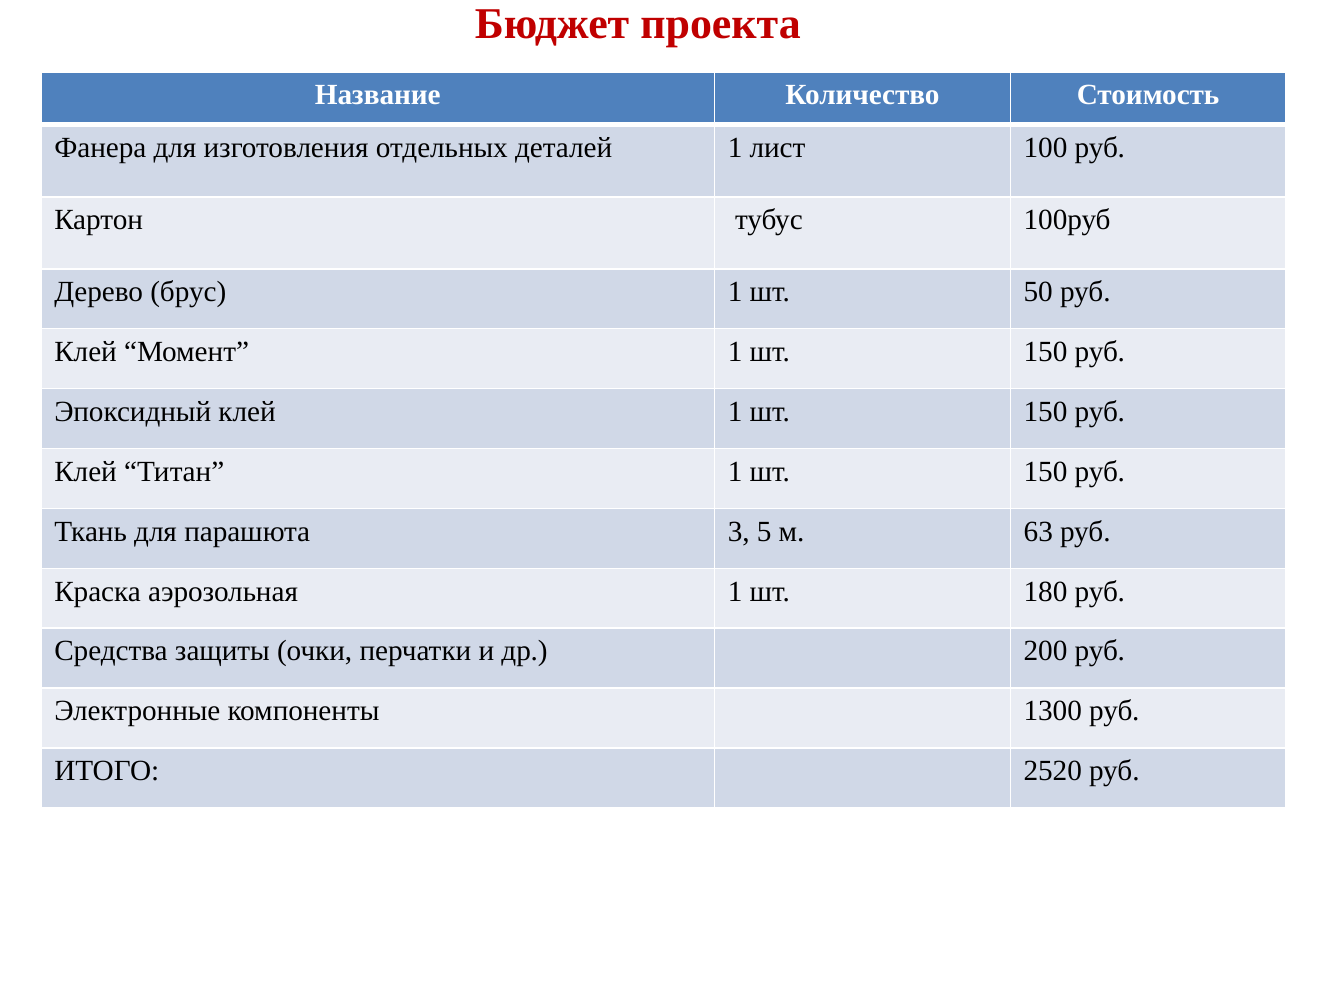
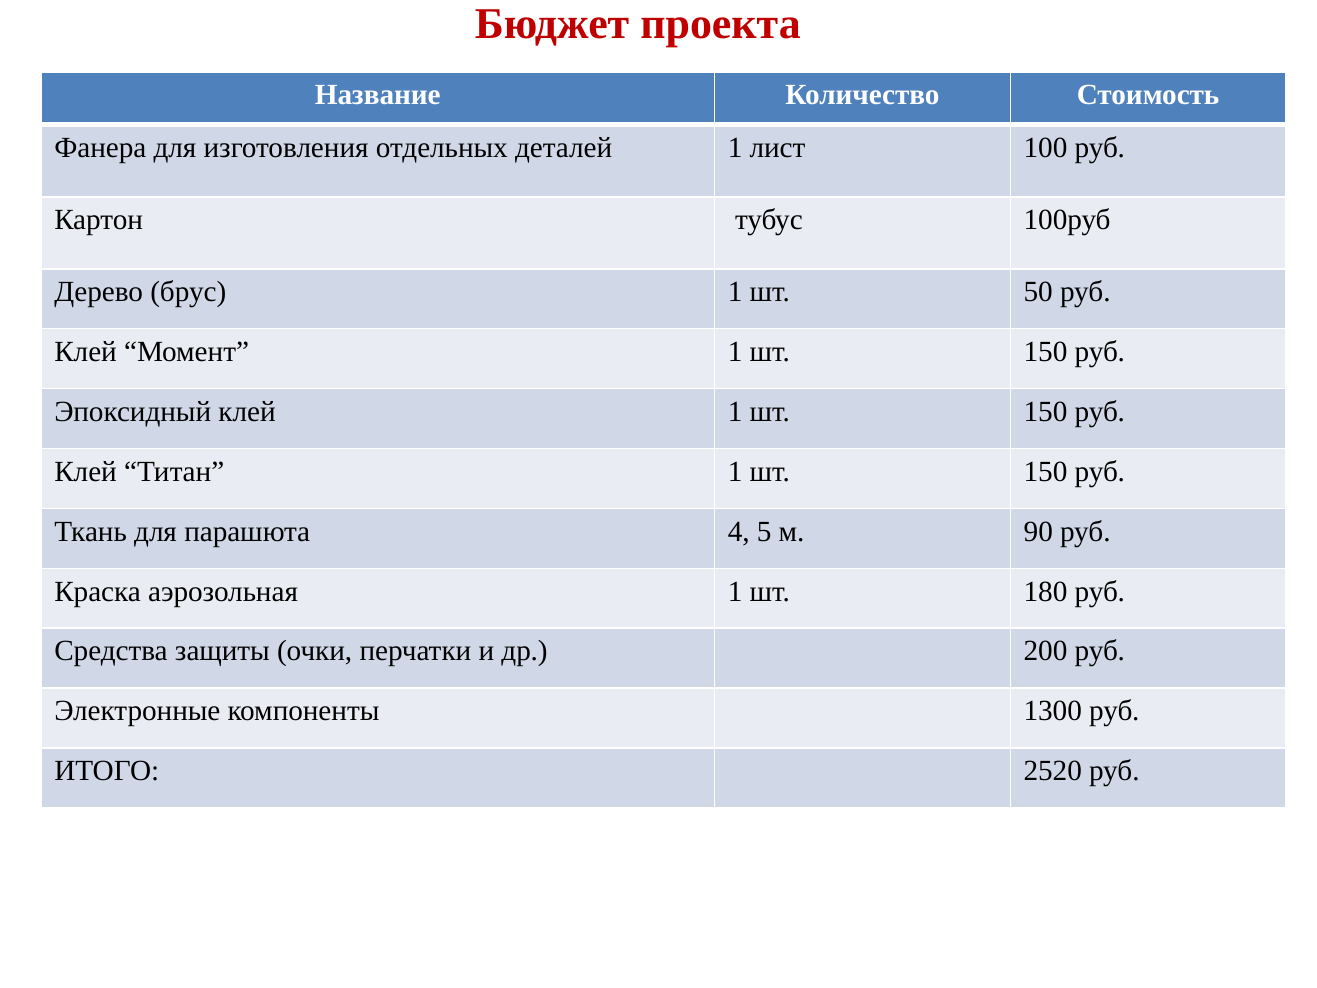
3: 3 -> 4 (739, 531)
63: 63 -> 90 (1038, 531)
